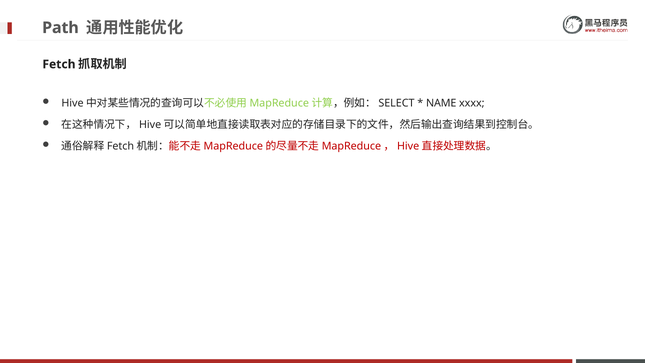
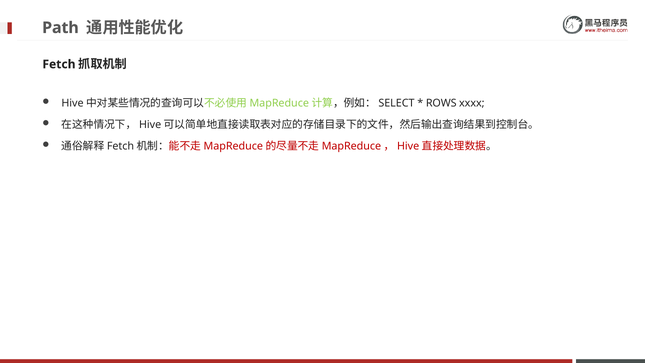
NAME: NAME -> ROWS (441, 103)
